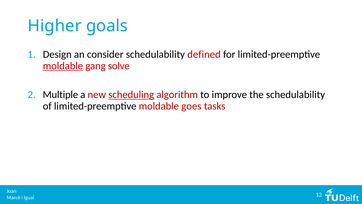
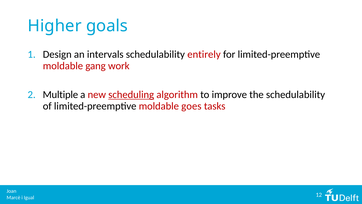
consider: consider -> intervals (105, 54)
defined: defined -> entirely (204, 54)
moldable underline: present -> none (63, 66)
solve: solve -> work (119, 66)
